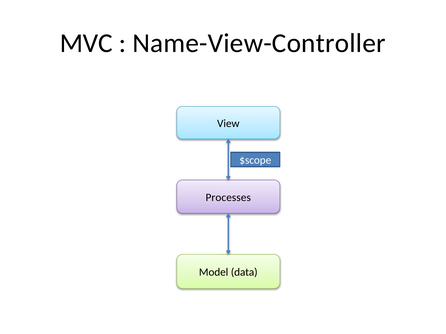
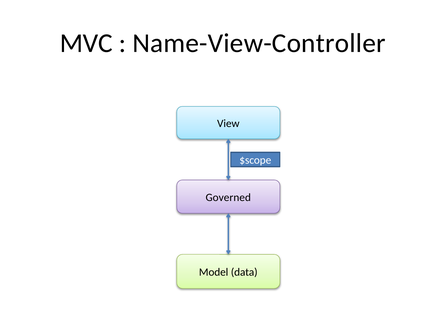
Processes: Processes -> Governed (228, 198)
